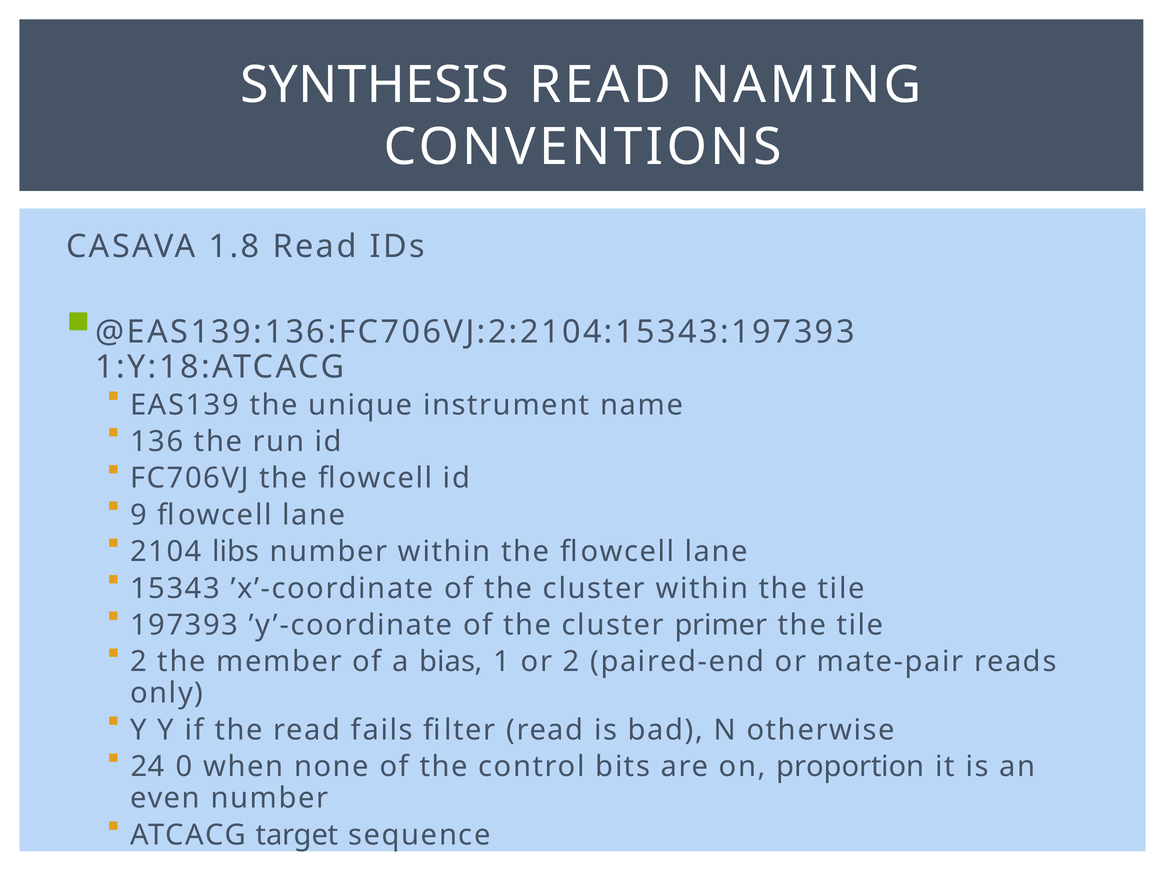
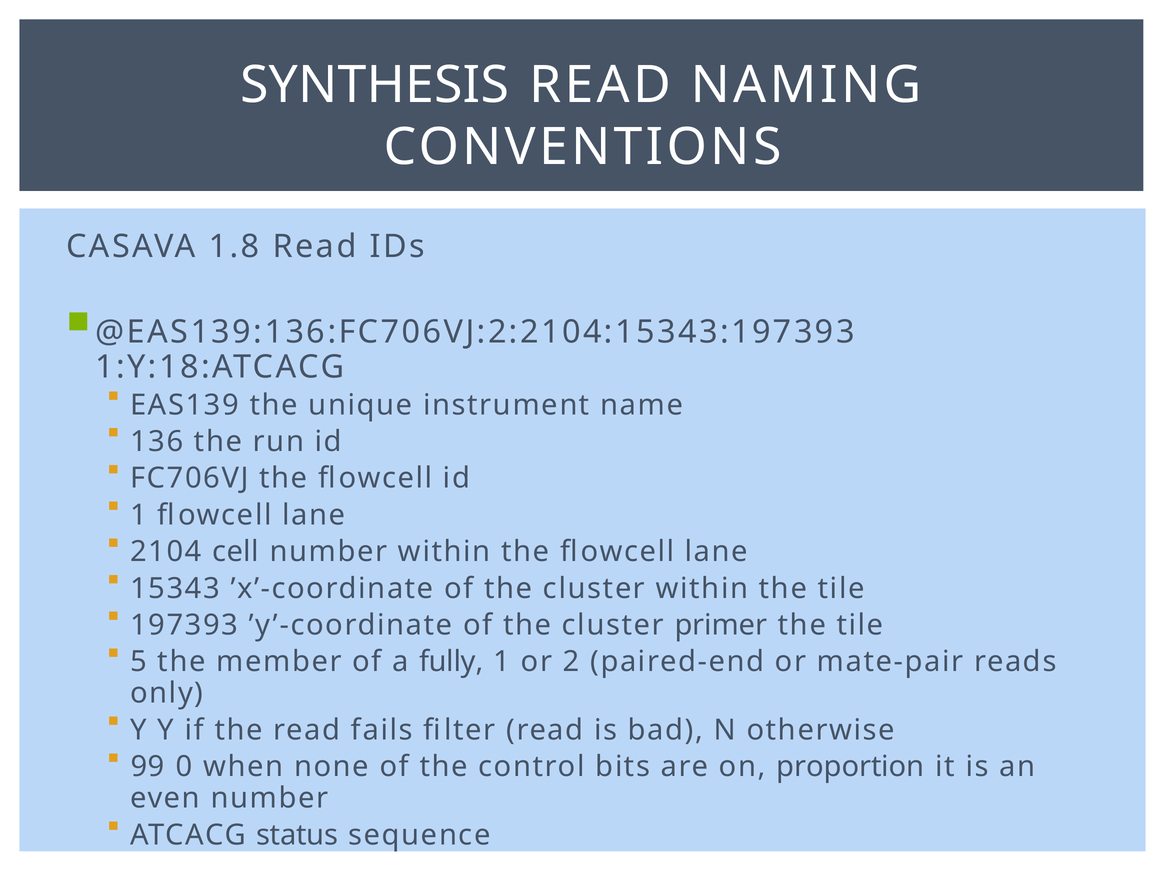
9: 9 -> 1 (139, 515)
libs: libs -> cell (235, 552)
2: 2 -> 5 (139, 662)
bias: bias -> fully (451, 662)
24: 24 -> 99 (147, 767)
target: target -> status (297, 835)
